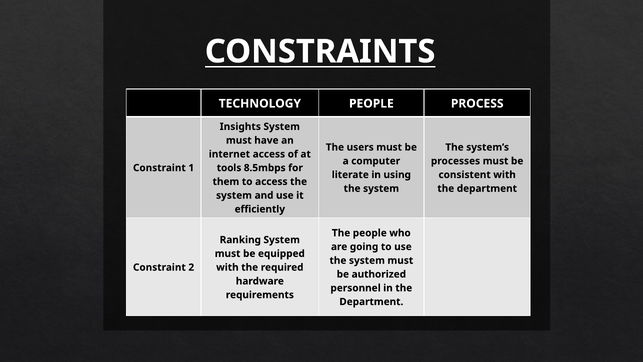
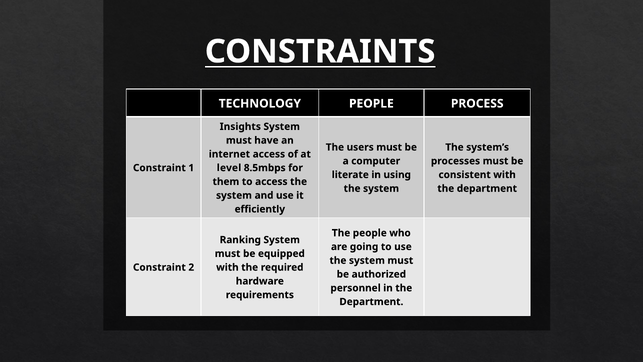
tools: tools -> level (229, 168)
